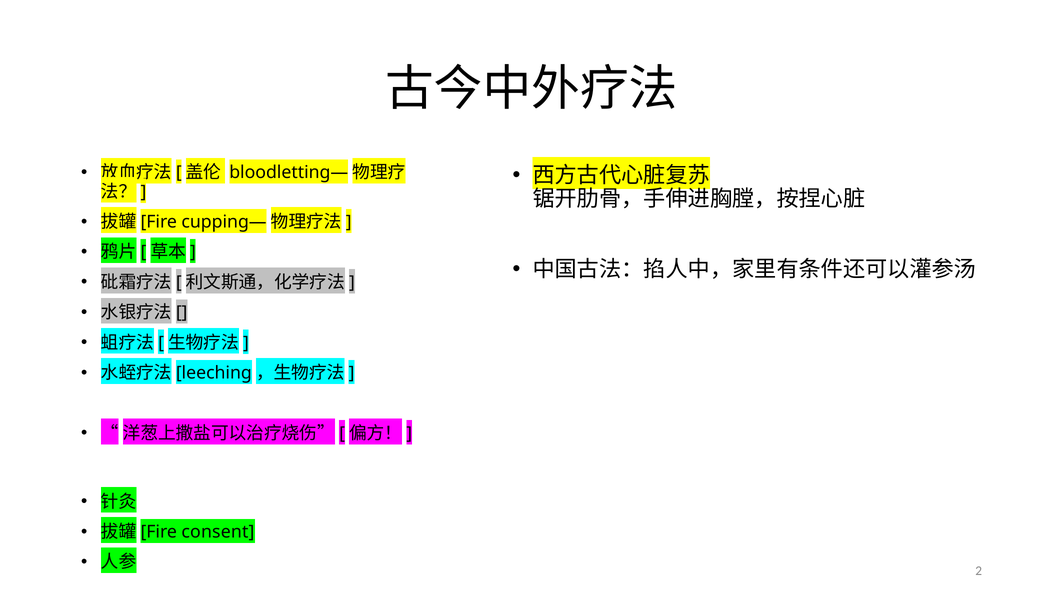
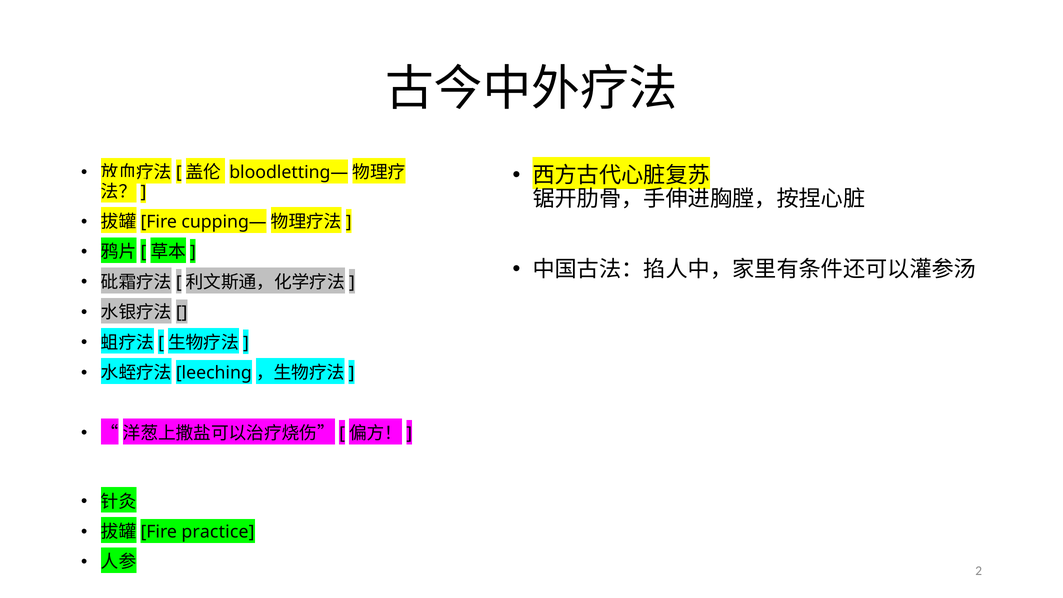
consent: consent -> practice (218, 532)
